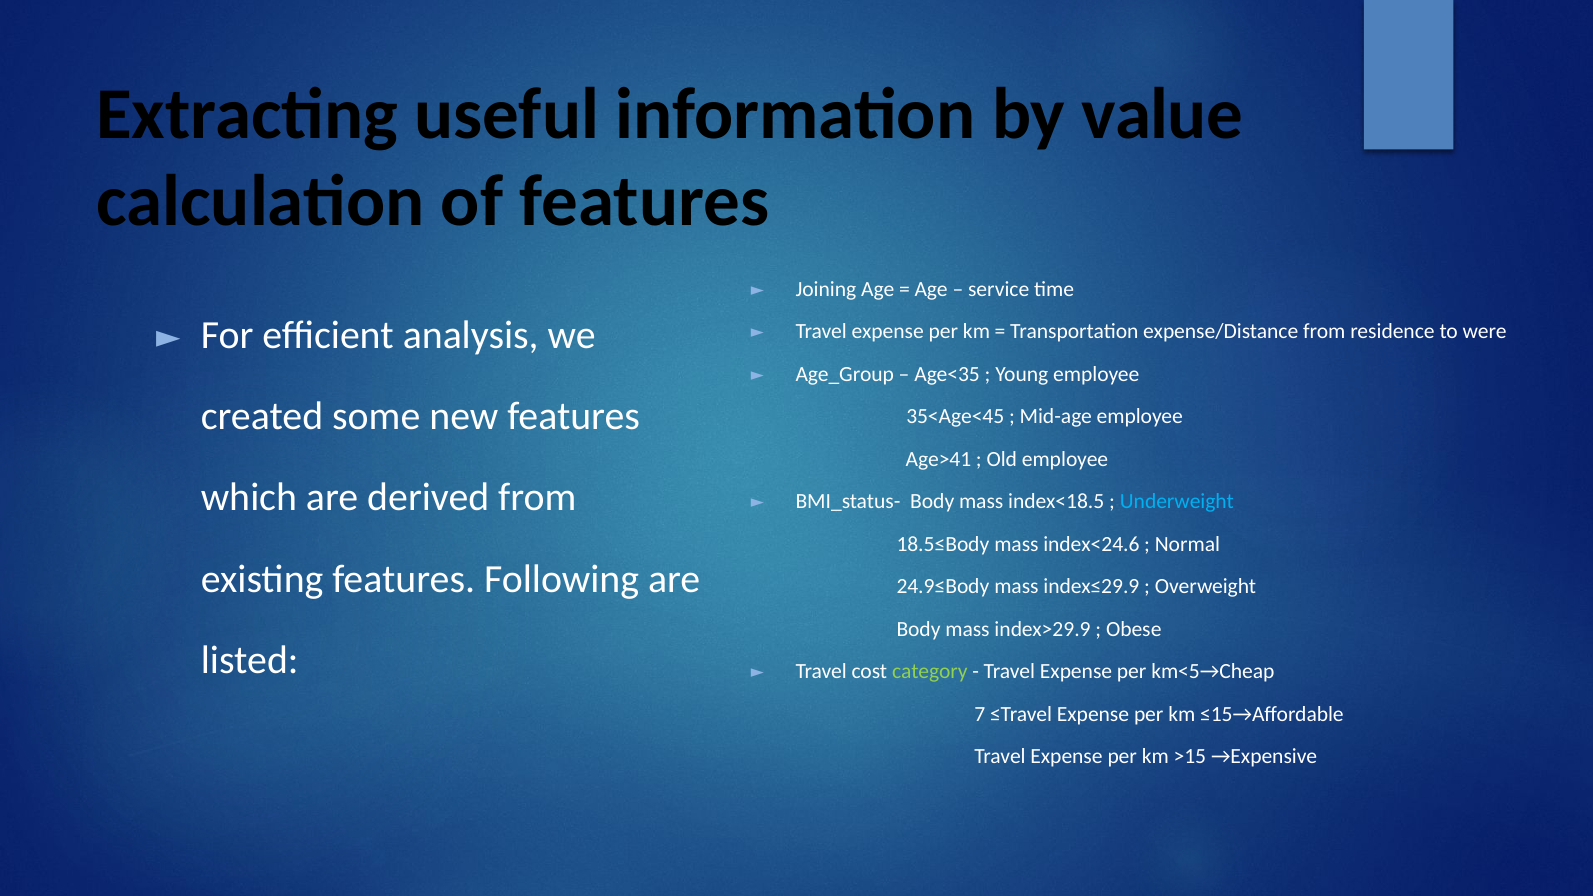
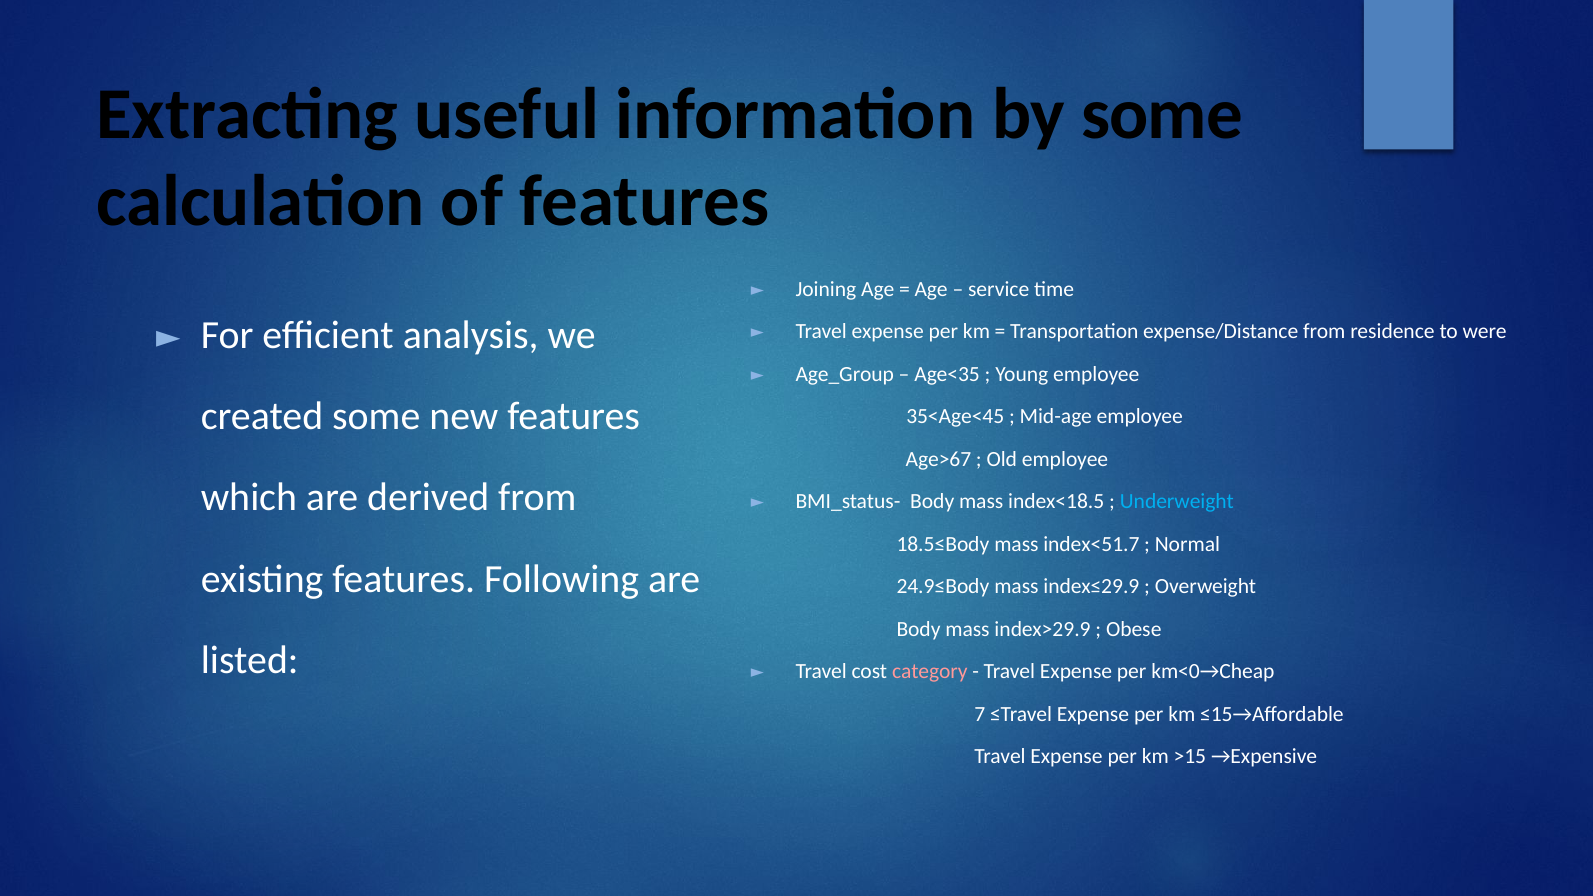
by value: value -> some (1162, 114)
Age>41: Age>41 -> Age>67 (938, 459)
index<24.6: index<24.6 -> index<51.7 (1091, 544)
category colour: light green -> pink (930, 672)
km<5→Cheap: km<5→Cheap -> km<0→Cheap (1213, 672)
